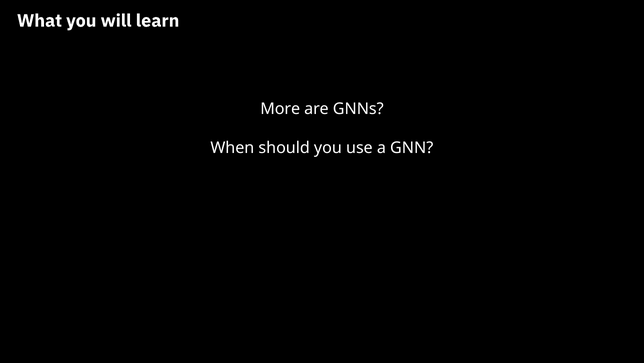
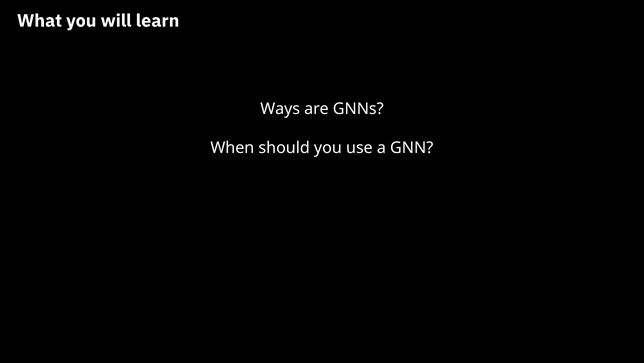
More: More -> Ways (280, 109)
